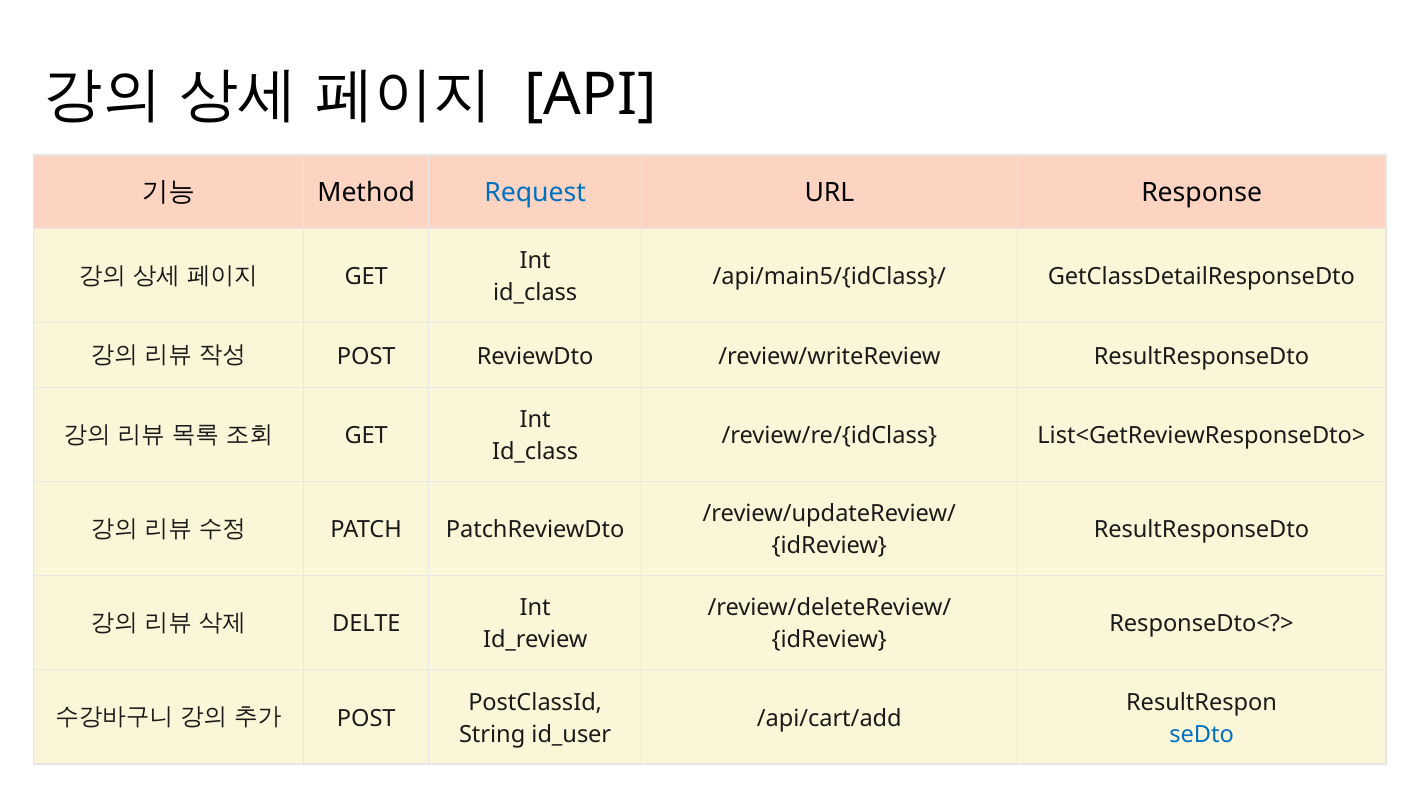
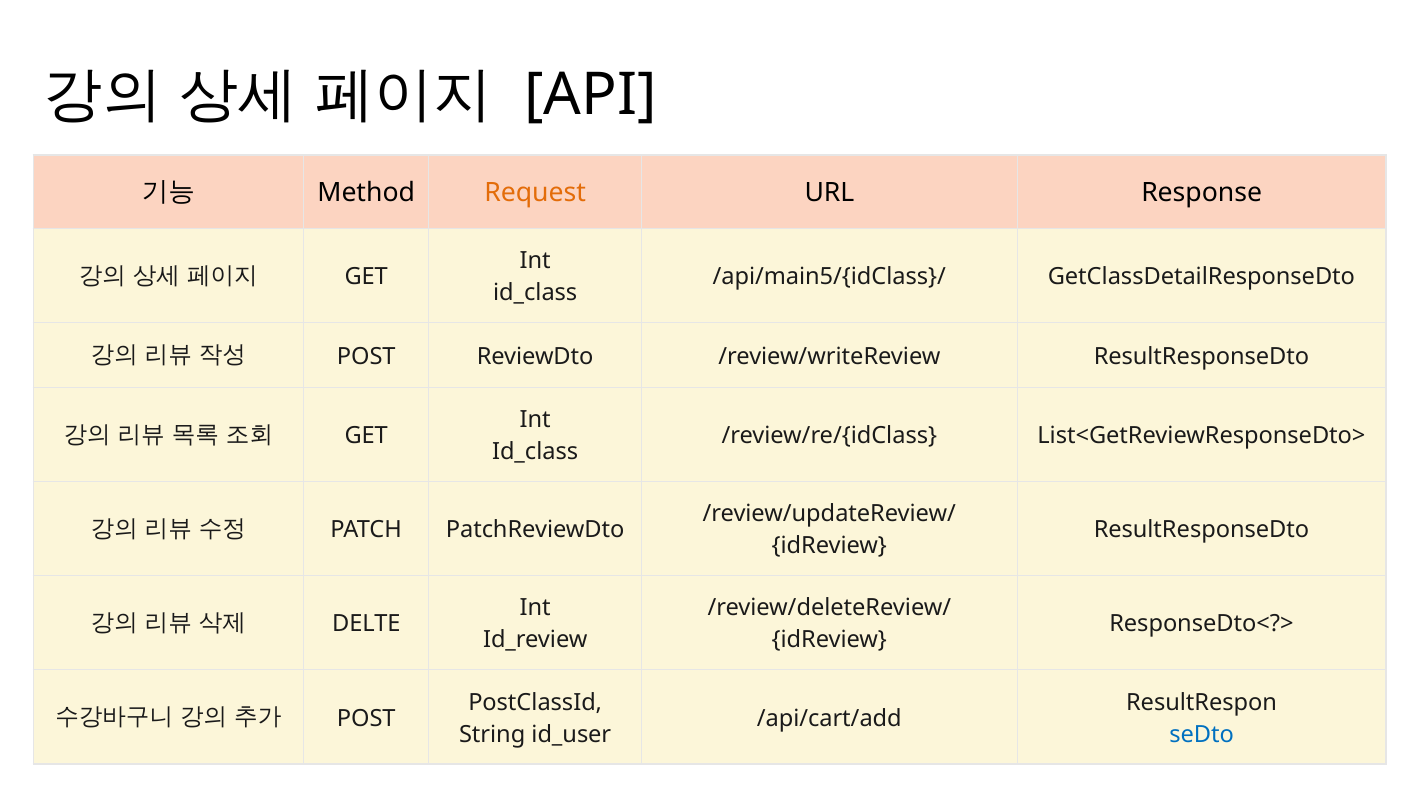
Request colour: blue -> orange (535, 193)
